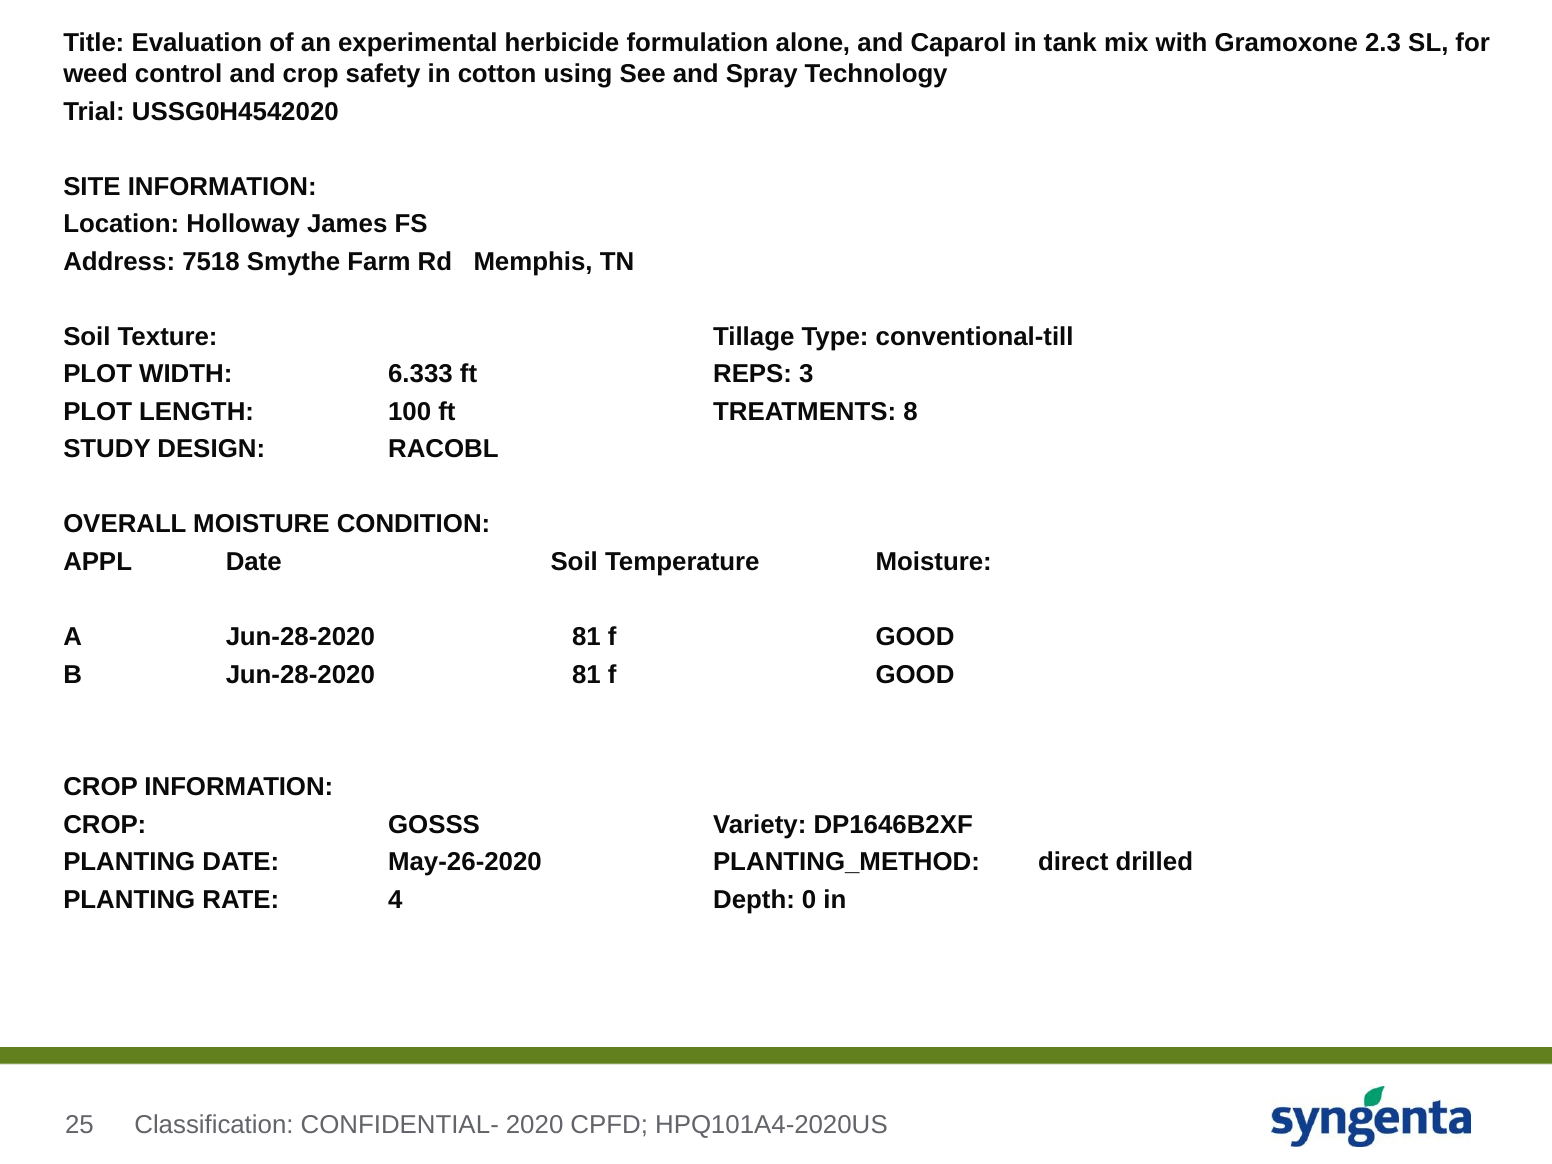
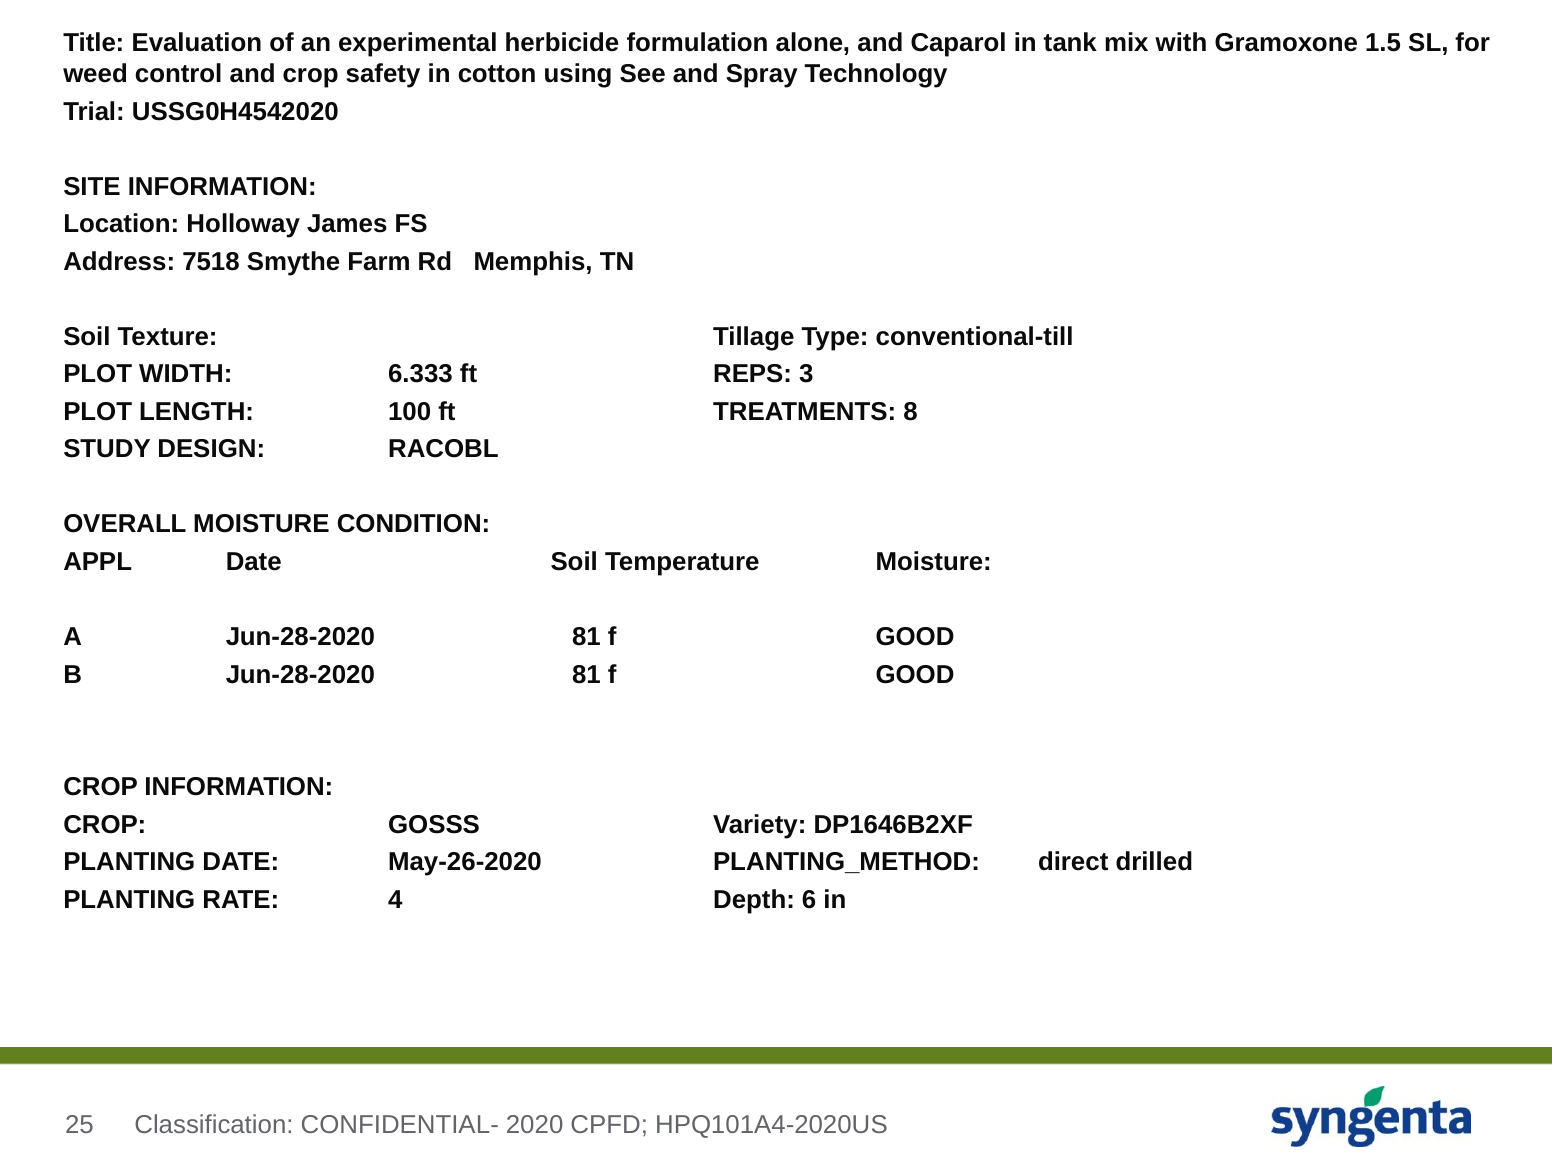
2.3: 2.3 -> 1.5 (1383, 43)
0: 0 -> 6 (809, 900)
